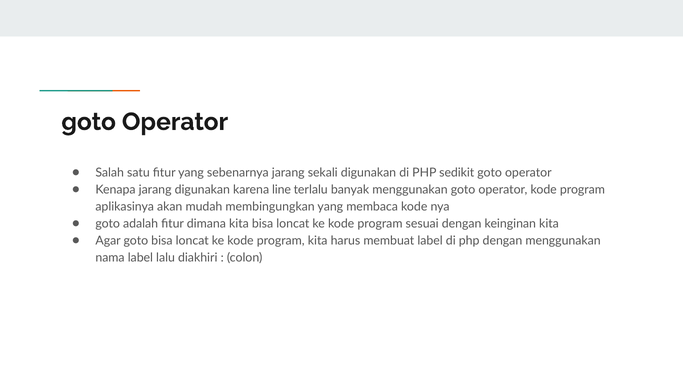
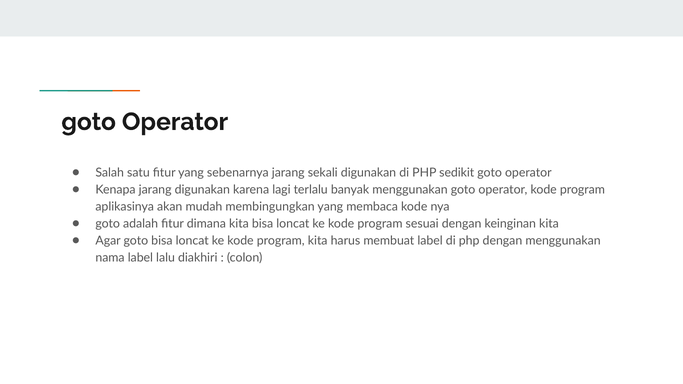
line: line -> lagi (281, 190)
